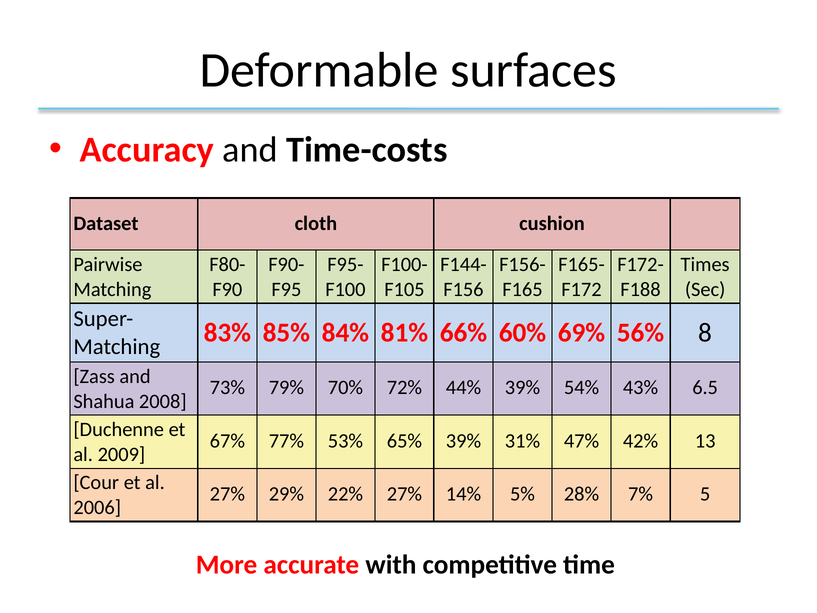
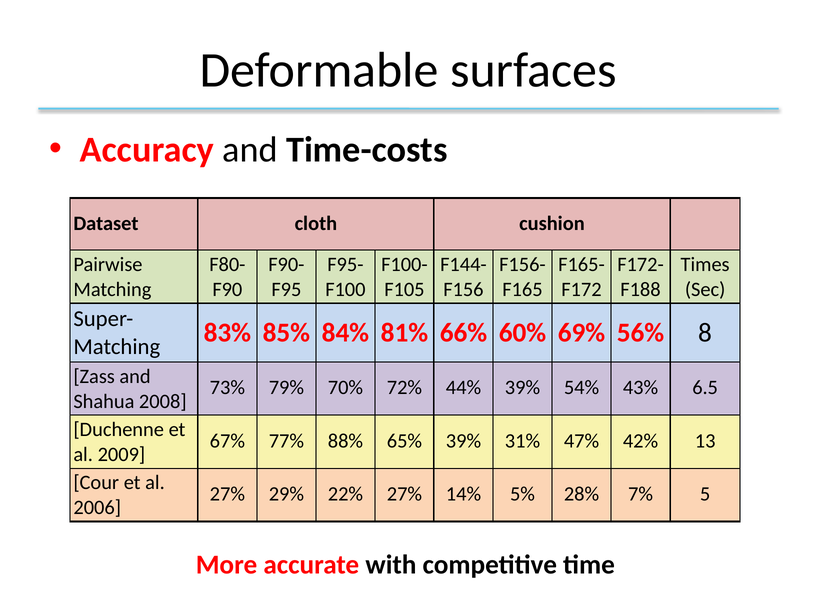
53%: 53% -> 88% (345, 441)
